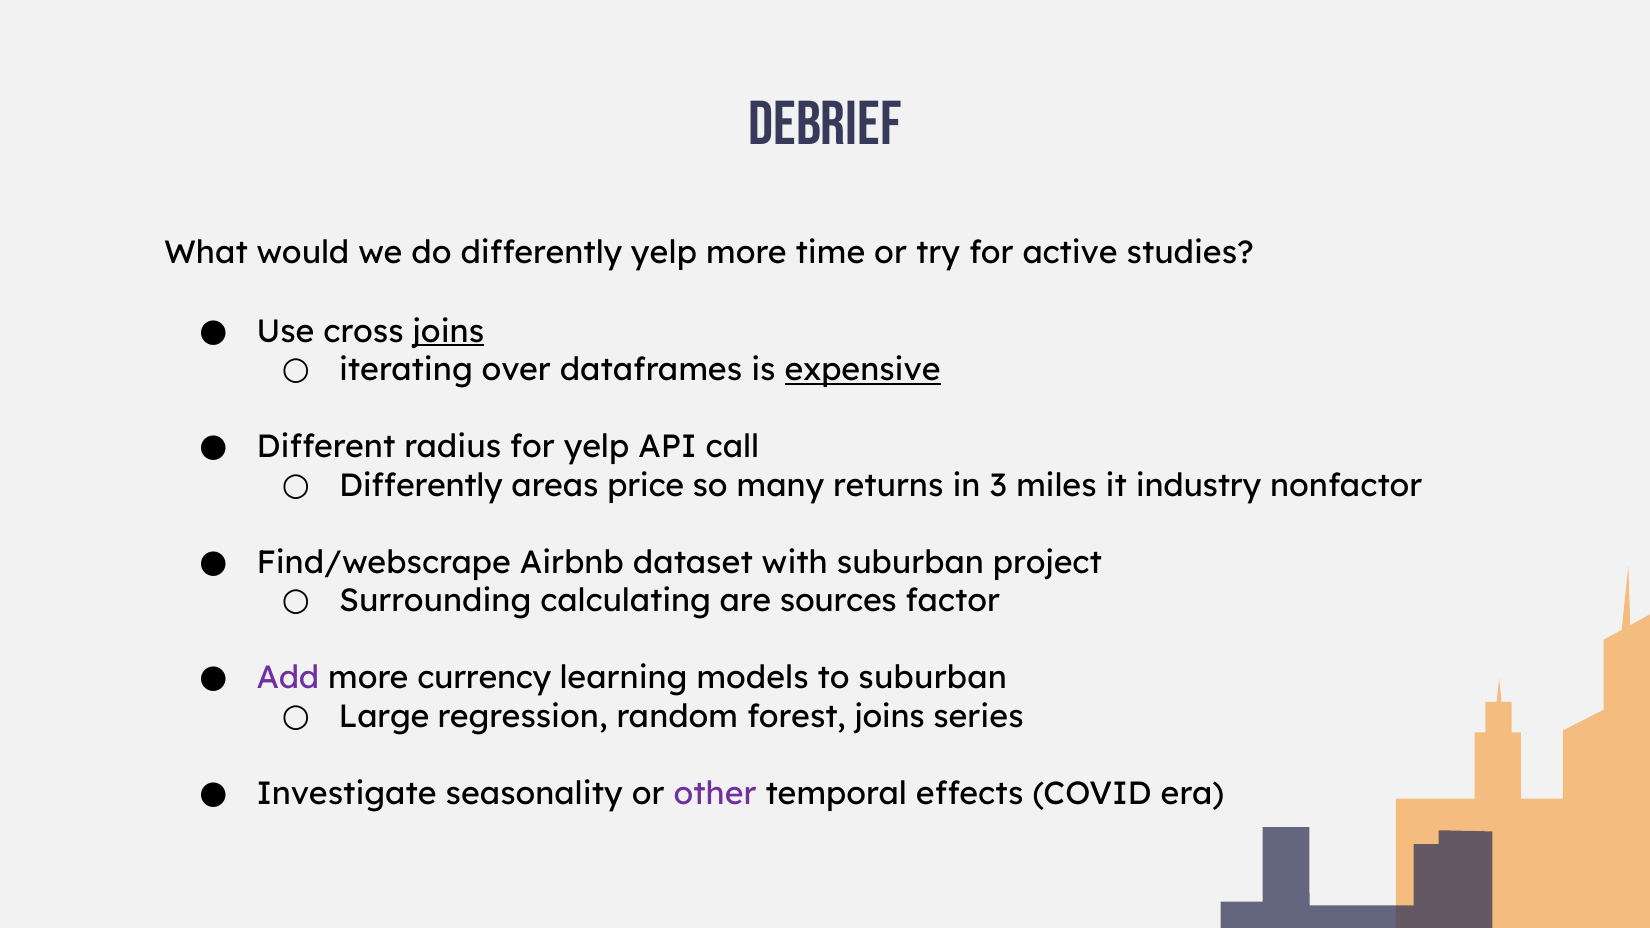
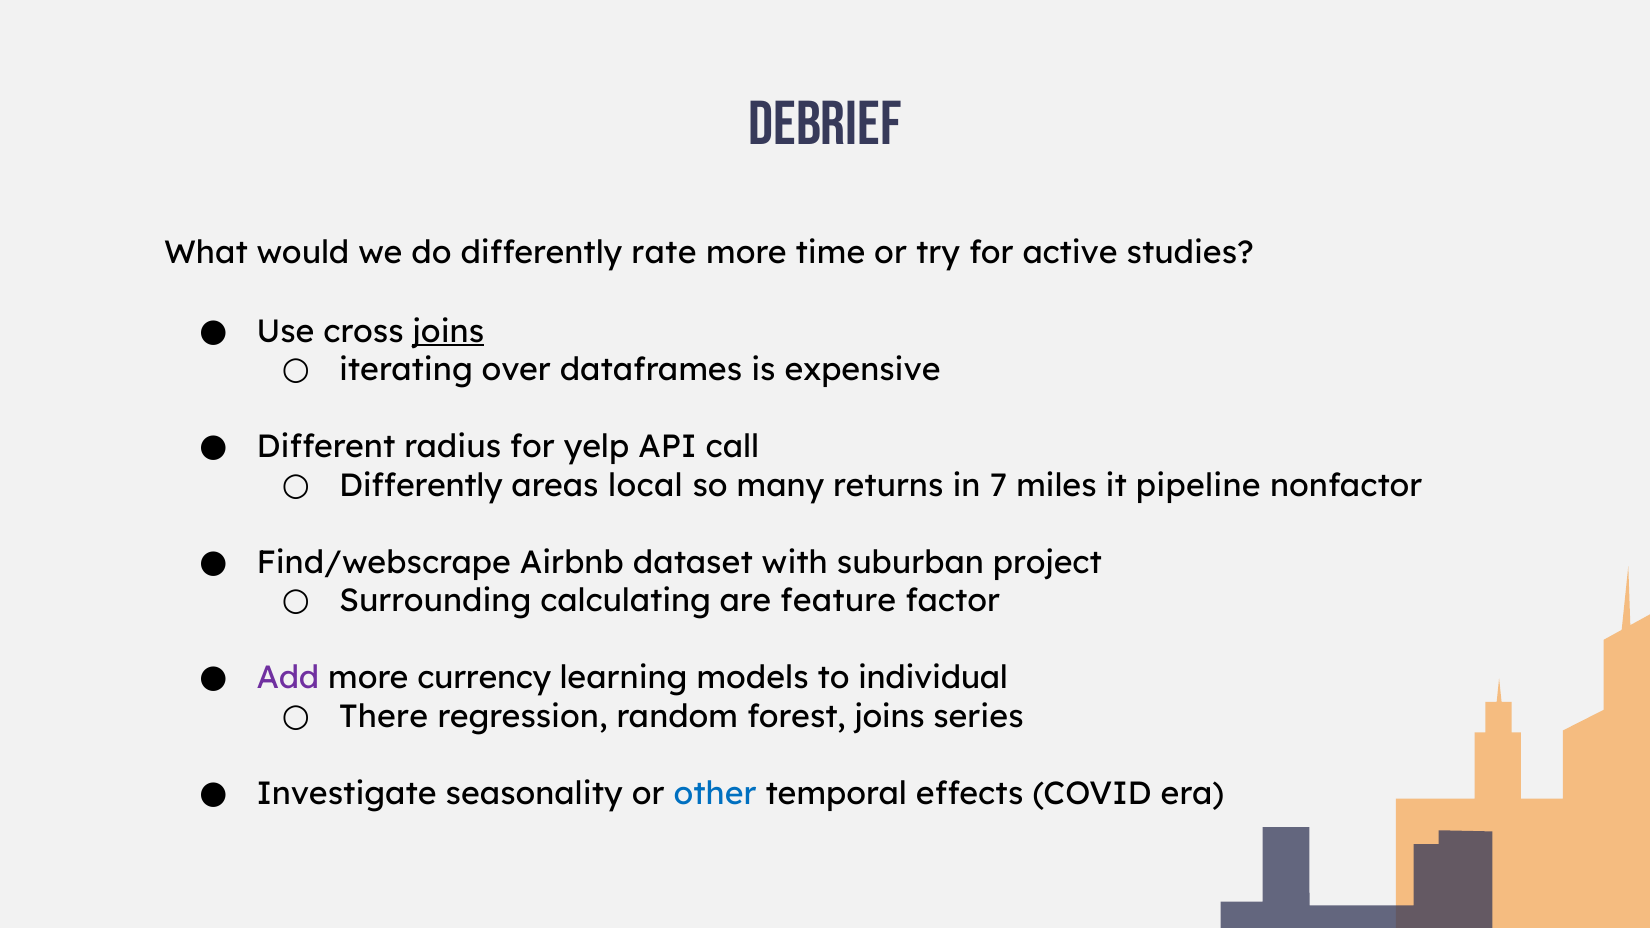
differently yelp: yelp -> rate (664, 253)
expensive underline: present -> none (863, 370)
price: price -> local (645, 486)
3: 3 -> 7 (998, 486)
industry: industry -> pipeline (1198, 486)
sources: sources -> feature (838, 601)
to suburban: suburban -> individual (933, 678)
Large: Large -> There (384, 717)
other colour: purple -> blue (715, 794)
